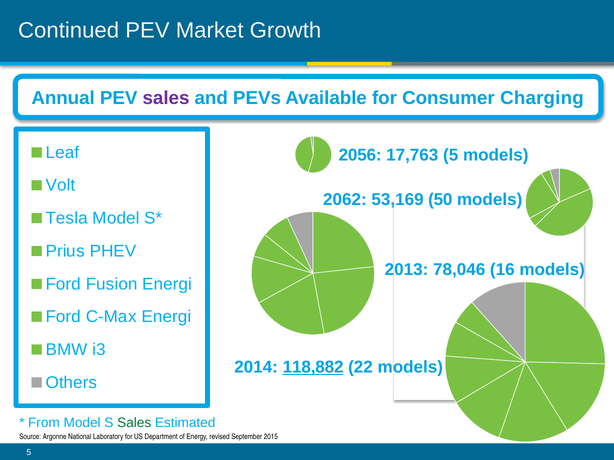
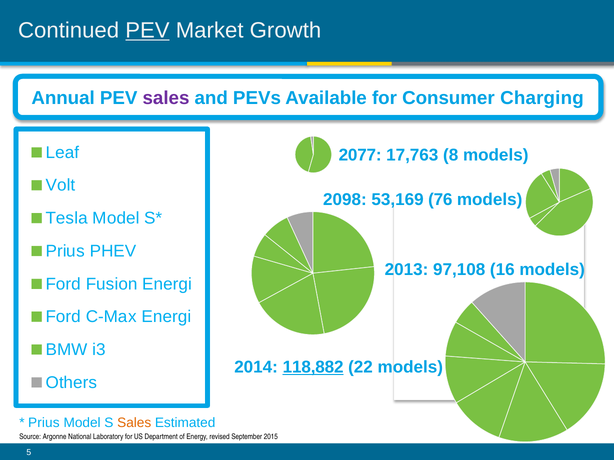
PEV underline: none -> present (147, 30)
2056: 2056 -> 2077 (360, 155)
17,763 5: 5 -> 8 (451, 155)
2062: 2062 -> 2098 (345, 200)
50: 50 -> 76 (440, 200)
78,046: 78,046 -> 97,108 (459, 270)
From: From -> Prius (44, 423)
Sales colour: green -> orange (134, 423)
